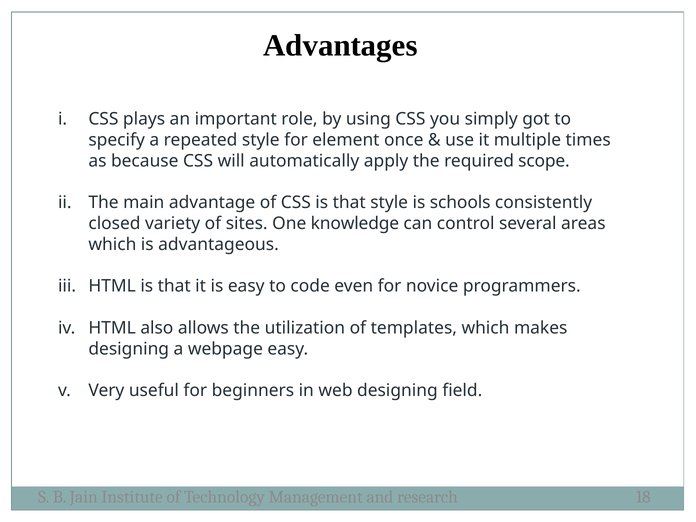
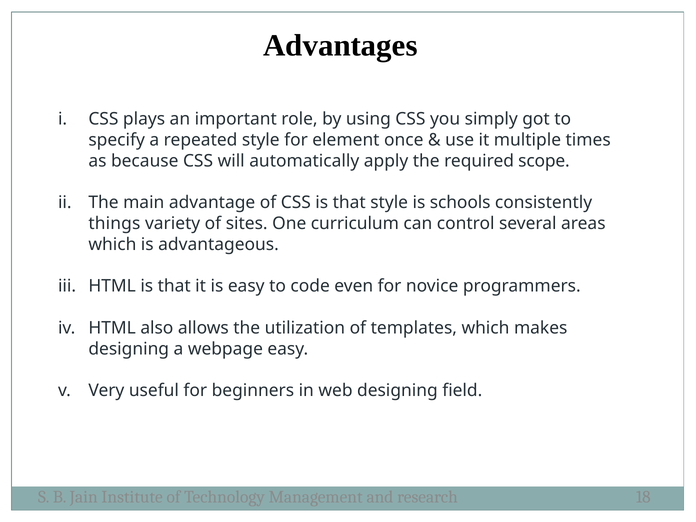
closed: closed -> things (114, 224)
knowledge: knowledge -> curriculum (355, 224)
